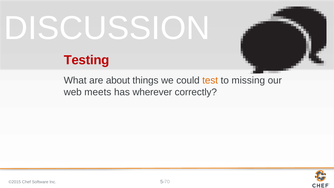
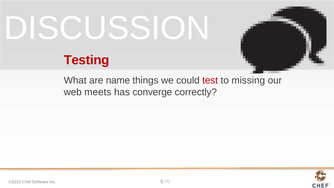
about: about -> name (118, 80)
test colour: orange -> red (210, 80)
wherever: wherever -> converge (152, 92)
